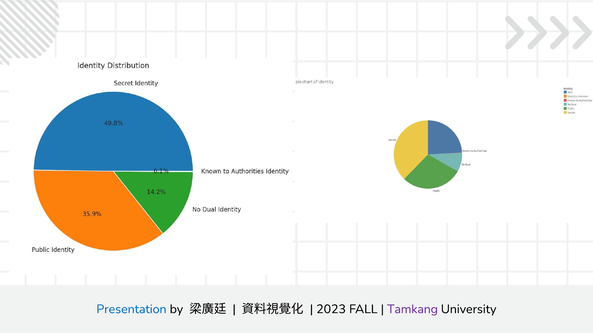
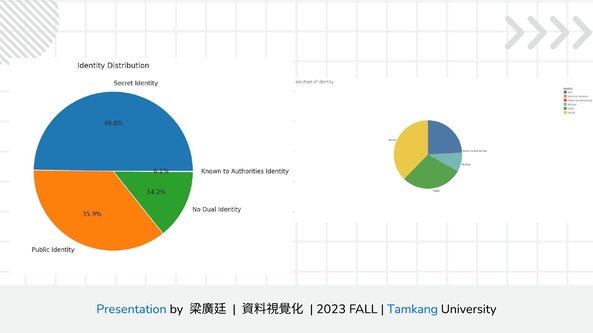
Tamkang colour: purple -> blue (412, 310)
